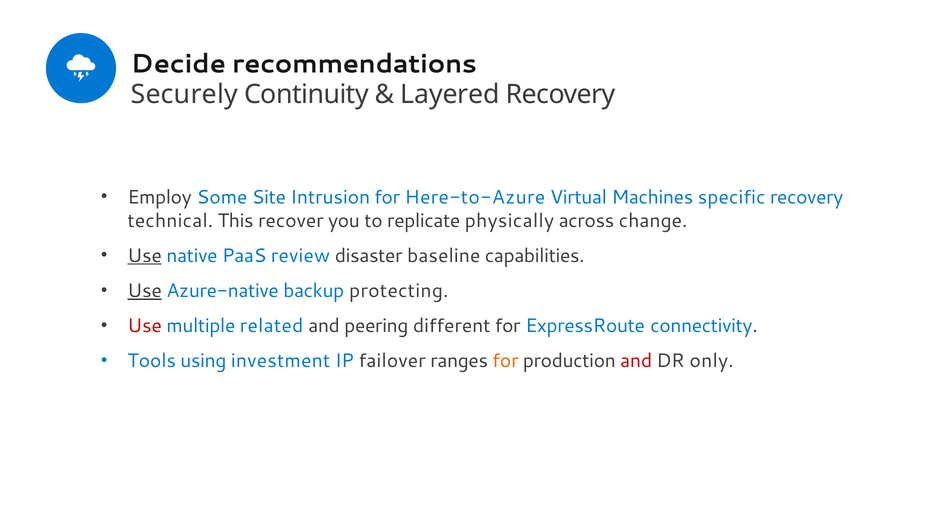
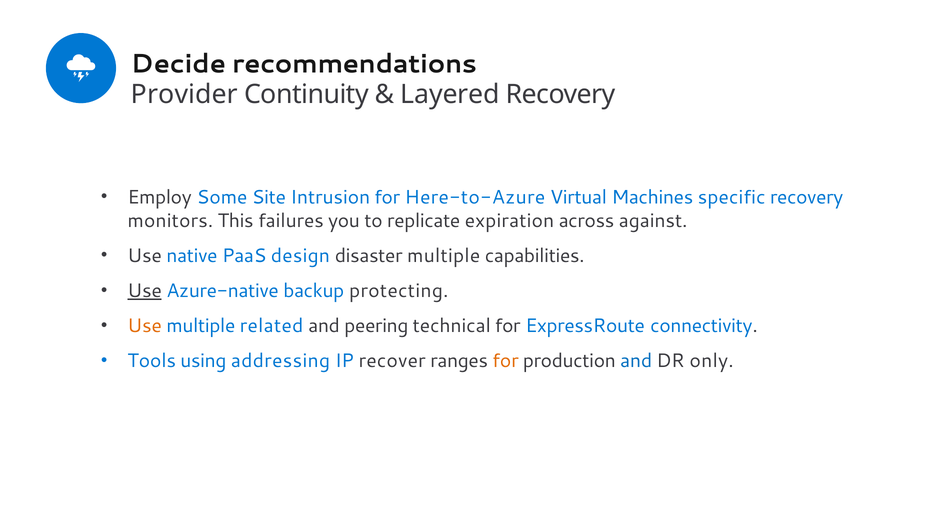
Securely: Securely -> Provider (184, 95)
technical: technical -> monitors (170, 221)
recover: recover -> failures (291, 221)
physically: physically -> expiration (509, 221)
change: change -> against (653, 221)
Use underline: present -> none (145, 256)
review: review -> design (300, 256)
disaster baseline: baseline -> multiple (444, 256)
Use colour: red -> orange (145, 326)
different: different -> technical (452, 326)
investment: investment -> addressing (281, 361)
failover: failover -> recover (392, 361)
and colour: red -> blue (636, 361)
